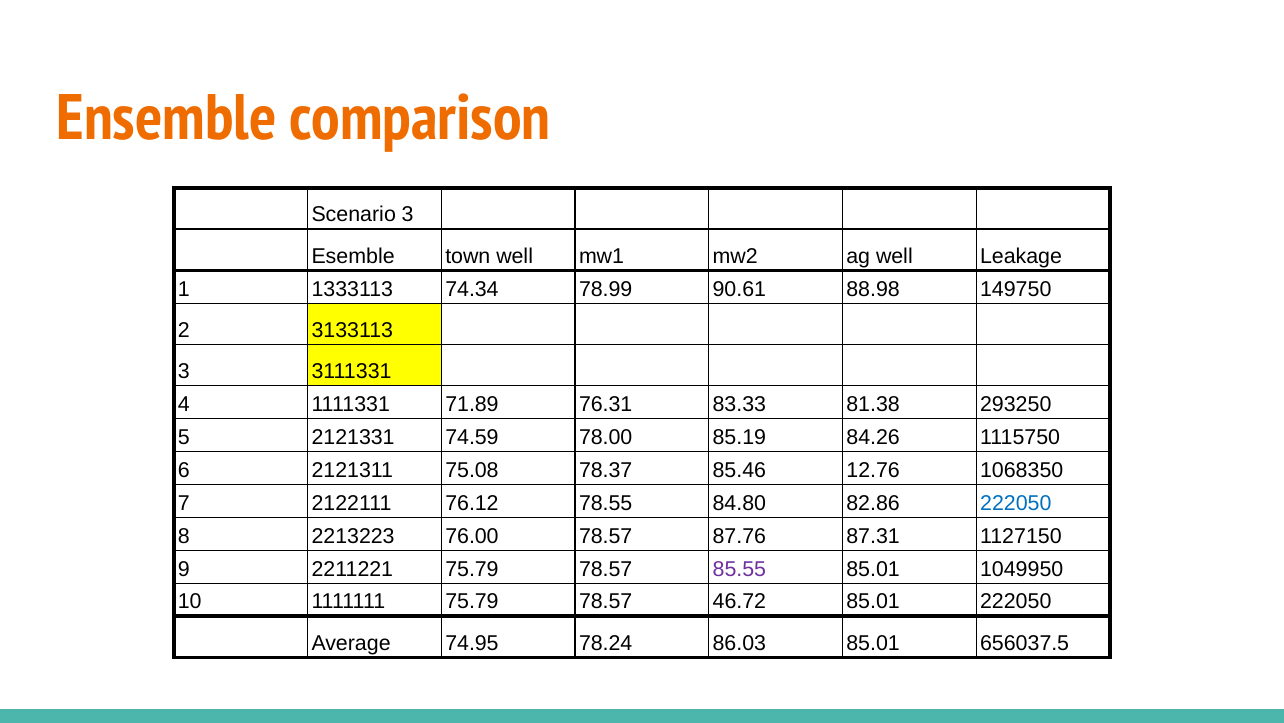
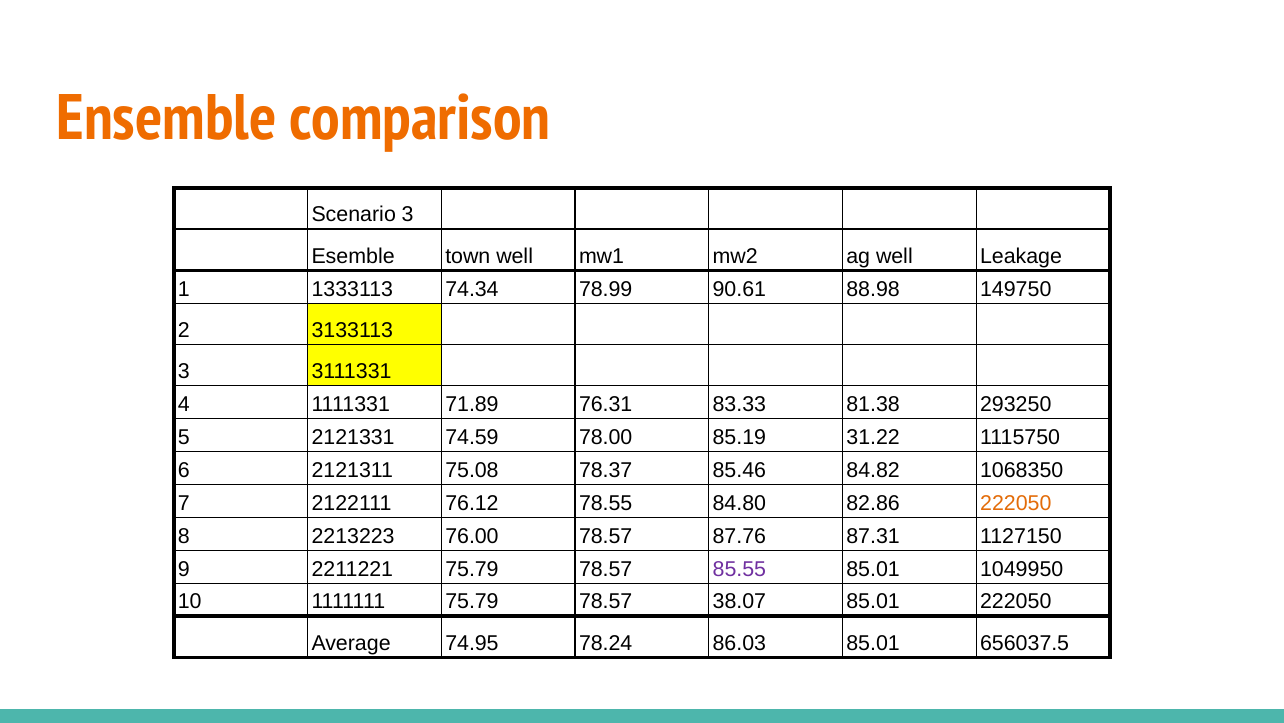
84.26: 84.26 -> 31.22 (873, 437)
12.76: 12.76 -> 84.82 (873, 470)
222050 colour: blue -> orange (1016, 503)
46.72: 46.72 -> 38.07 (739, 601)
